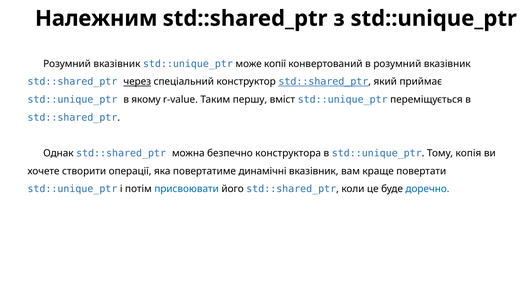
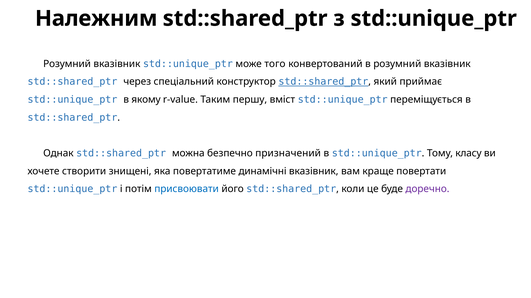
копії: копії -> того (275, 64)
через underline: present -> none (137, 82)
конструктора: конструктора -> призначений (288, 154)
копія: копія -> класу (469, 154)
операції: операції -> знищені (130, 171)
доречно colour: blue -> purple (427, 189)
